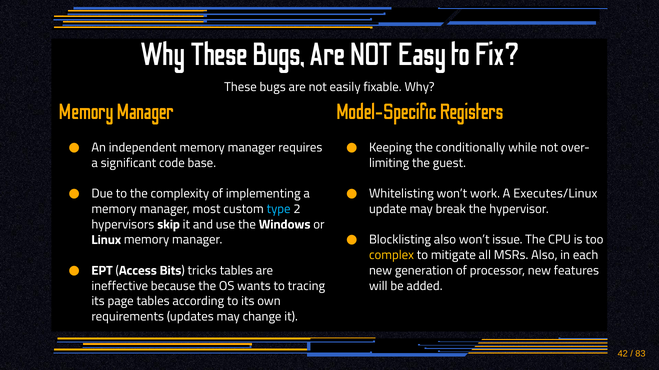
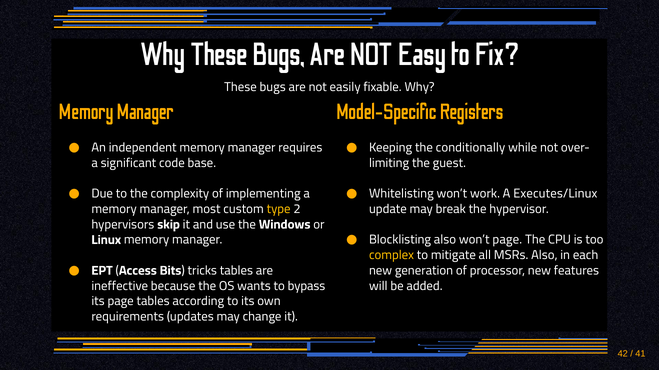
type colour: light blue -> yellow (279, 209)
won’t issue: issue -> page (507, 240)
tracing: tracing -> bypass (306, 286)
83: 83 -> 41 (640, 354)
